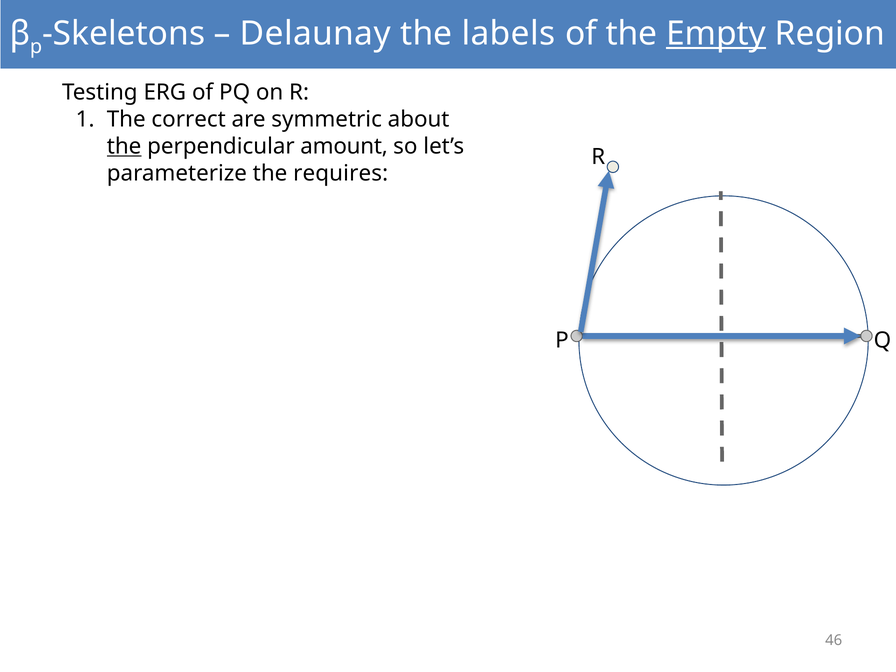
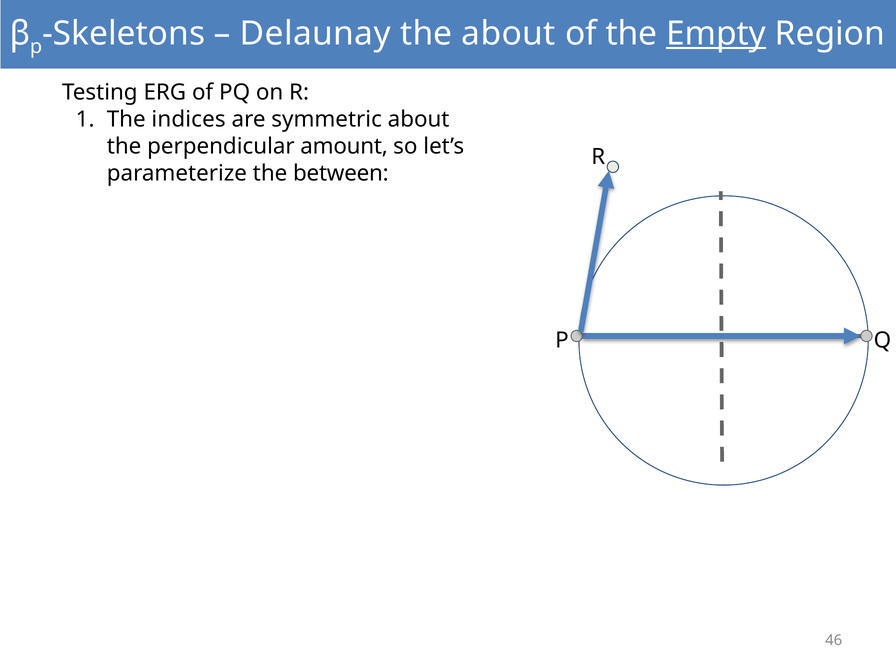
the labels: labels -> about (508, 34)
correct: correct -> indices (189, 119)
the underline: present -> none (124, 146)
requires: requires -> between (341, 173)
